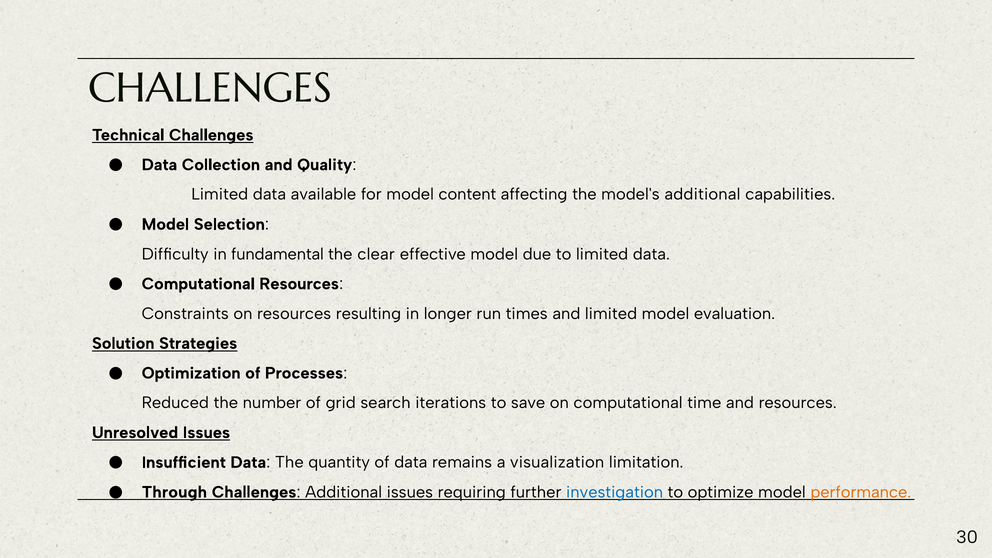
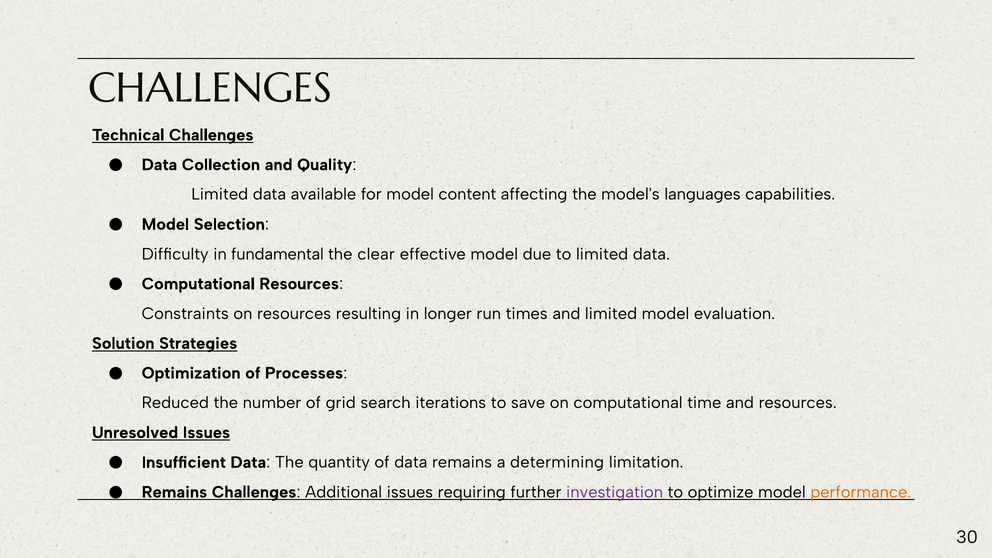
model's additional: additional -> languages (703, 195)
visualization: visualization -> determining (557, 462)
Through: Through -> Remains (174, 492)
investigation colour: blue -> purple (615, 492)
